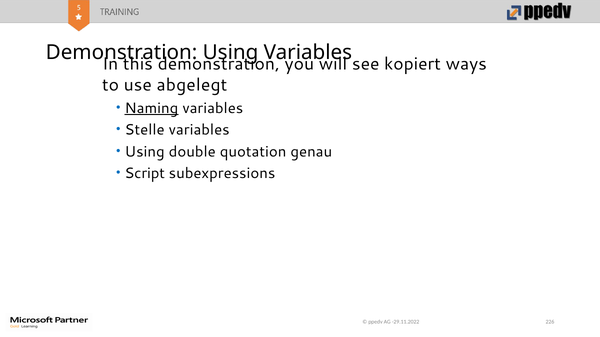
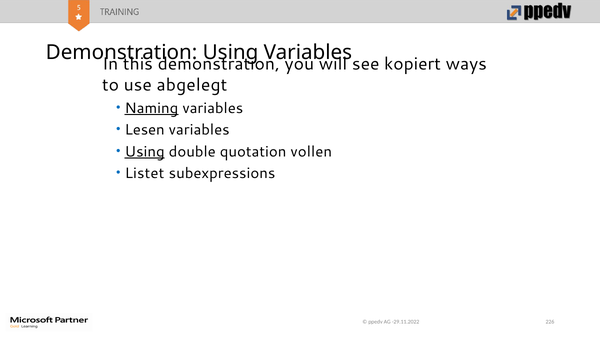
Stelle: Stelle -> Lesen (145, 130)
Using underline: none -> present (145, 152)
genau: genau -> vollen (311, 152)
Script: Script -> Listet (145, 174)
